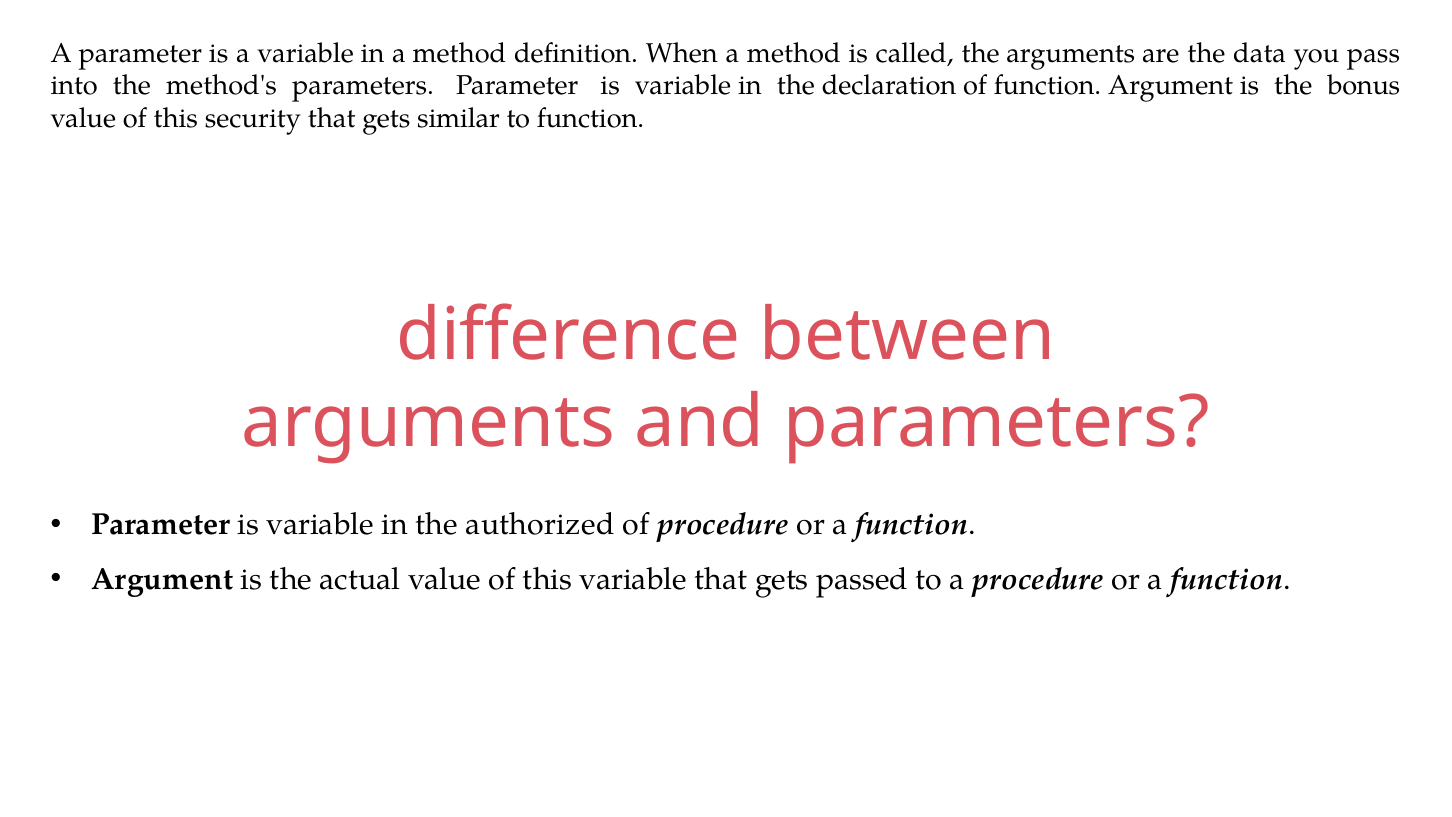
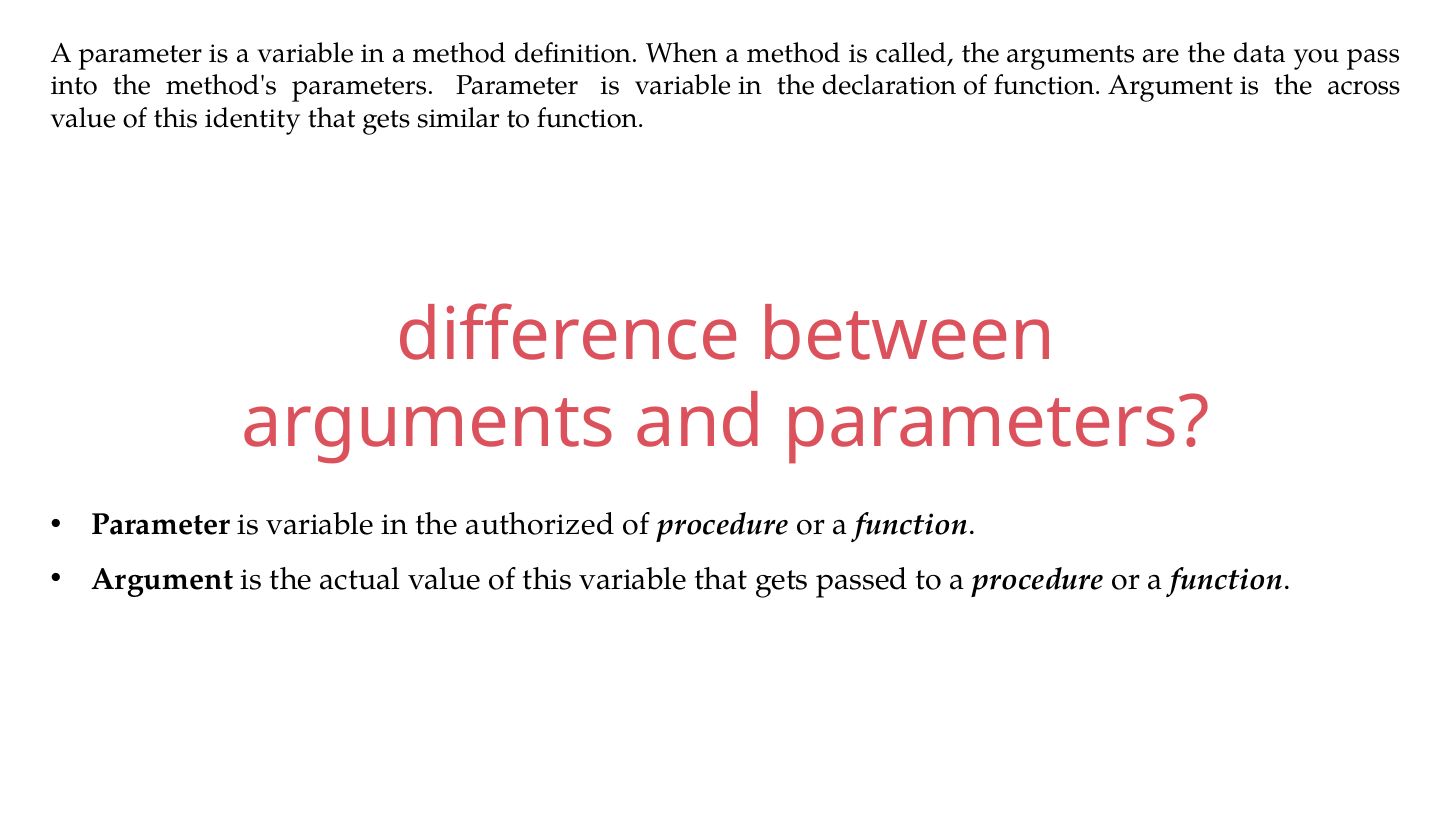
bonus: bonus -> across (1364, 86)
security: security -> identity (253, 118)
